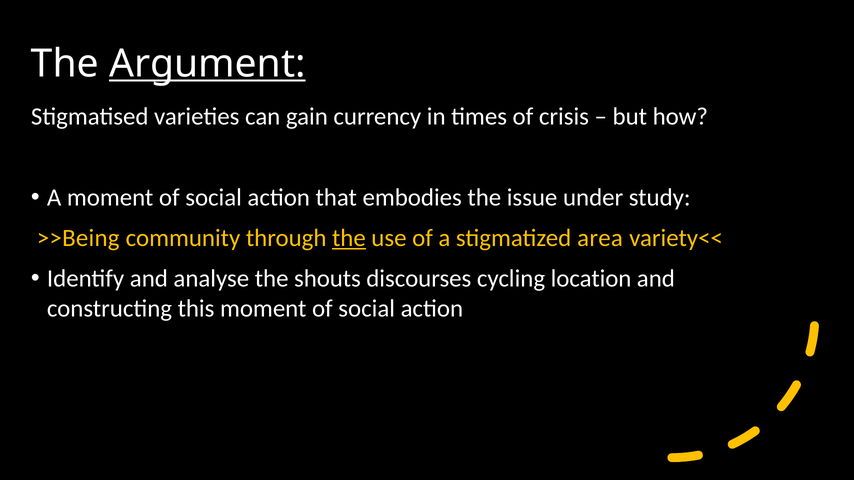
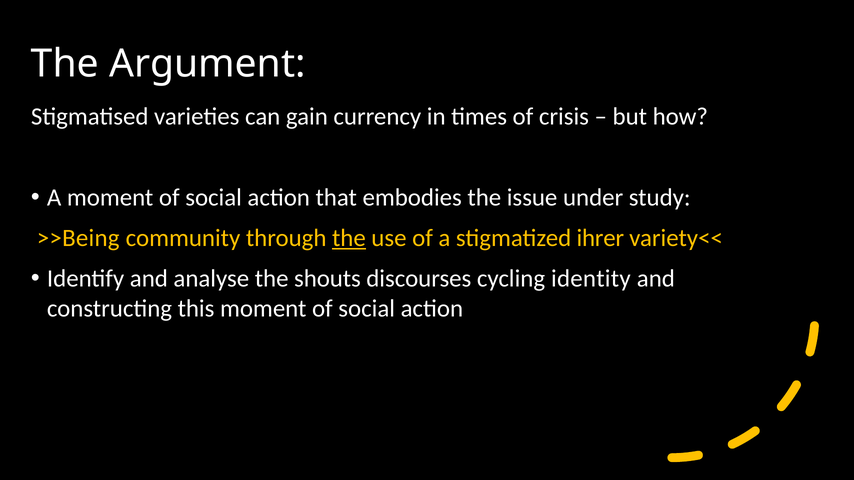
Argument underline: present -> none (207, 64)
area: area -> ihrer (600, 238)
location: location -> identity (591, 279)
